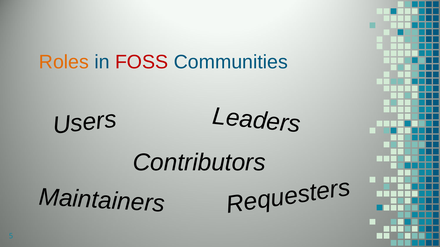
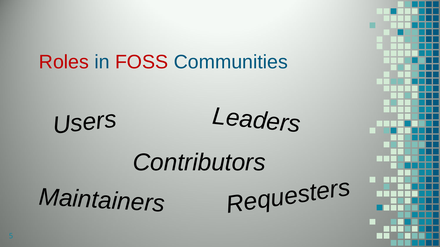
Roles colour: orange -> red (64, 62)
